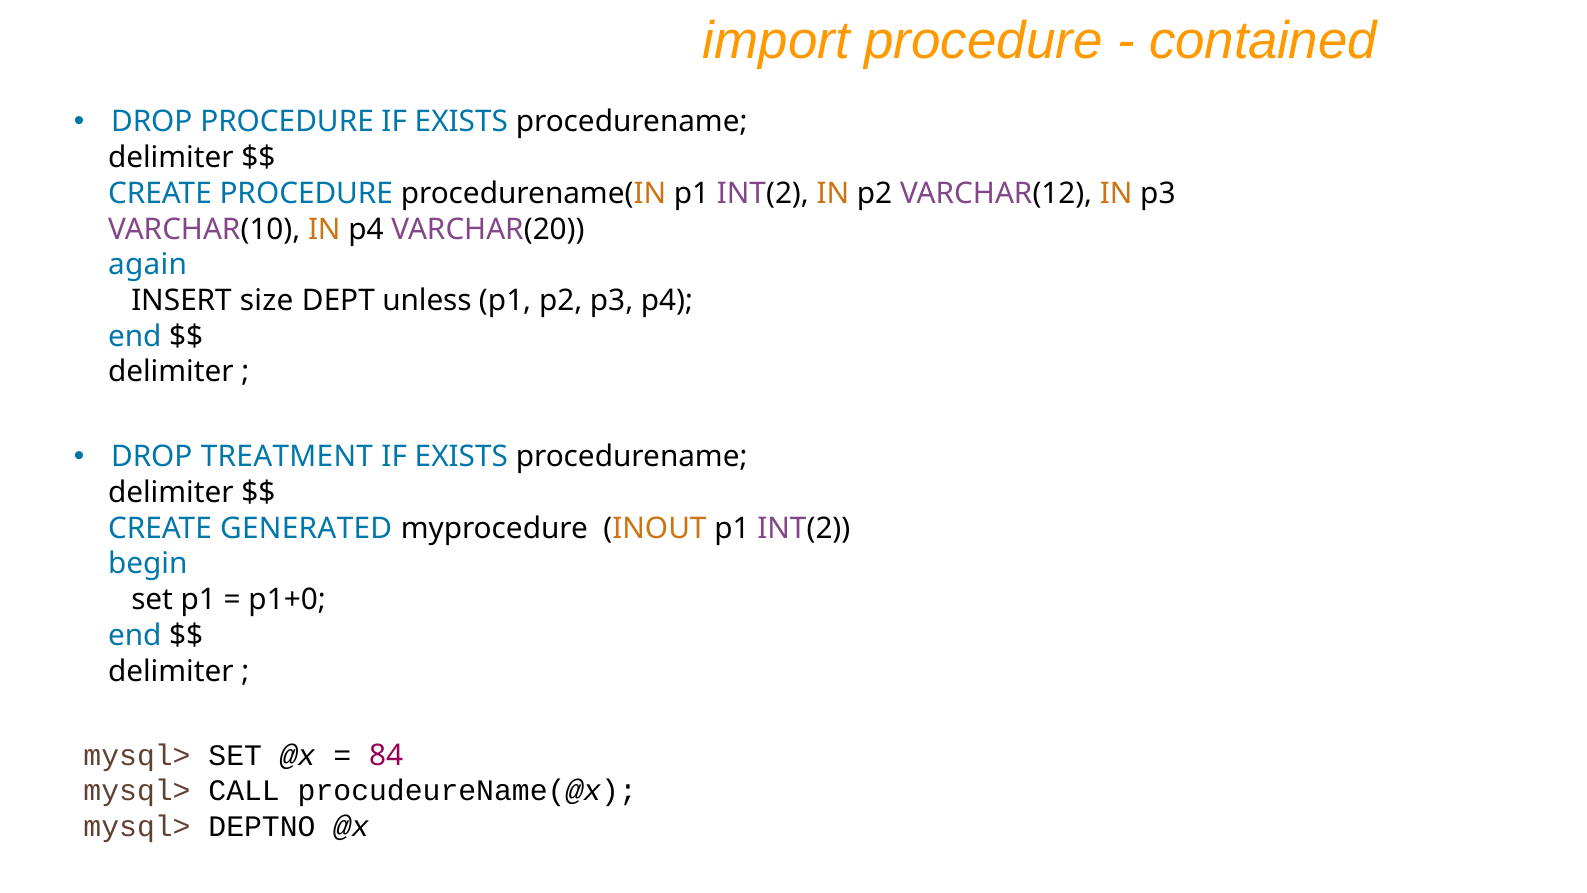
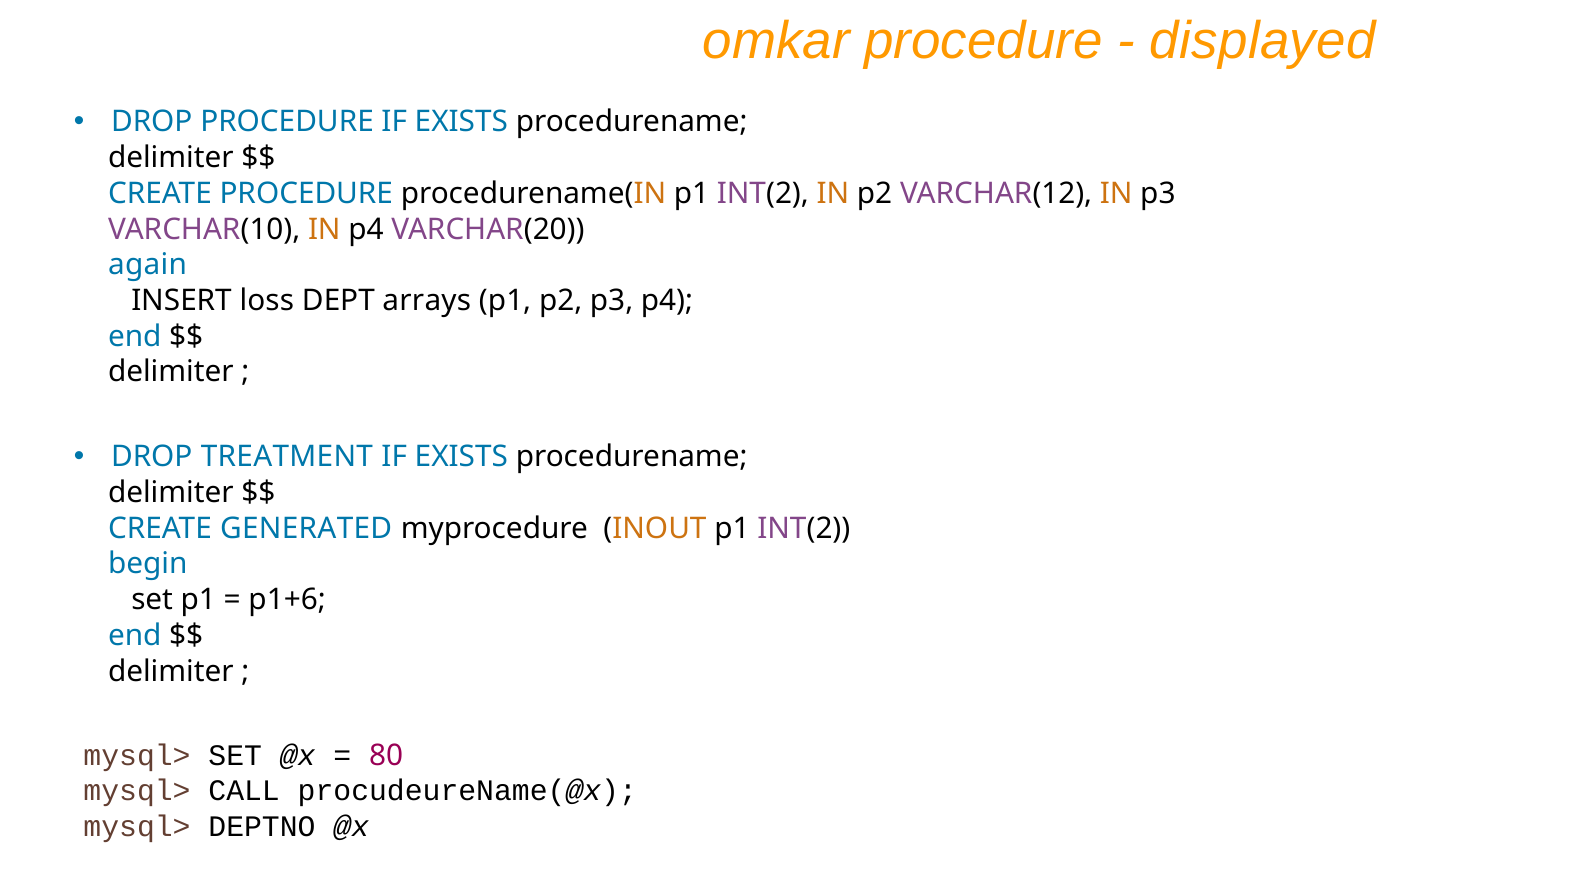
import: import -> omkar (776, 41)
contained: contained -> displayed (1263, 41)
size: size -> loss (267, 301)
unless: unless -> arrays (427, 301)
p1+0: p1+0 -> p1+6 (287, 600)
84: 84 -> 80 (386, 755)
